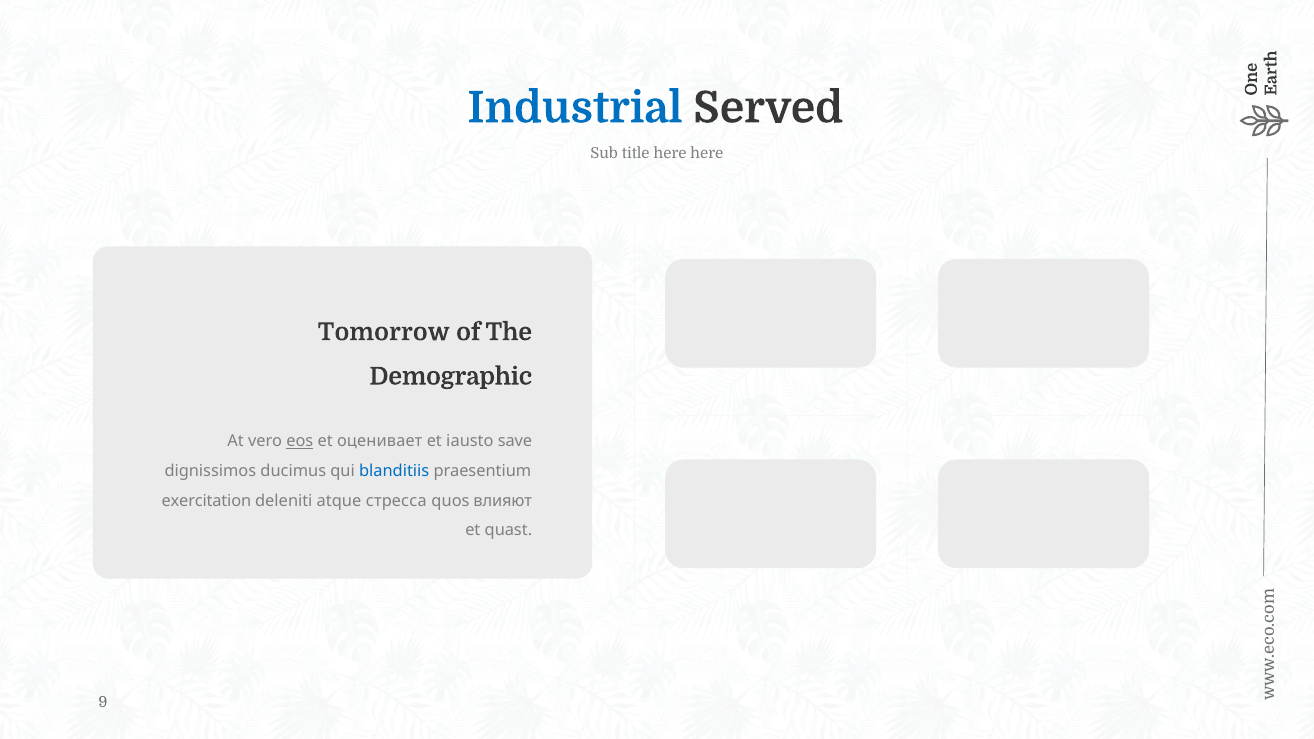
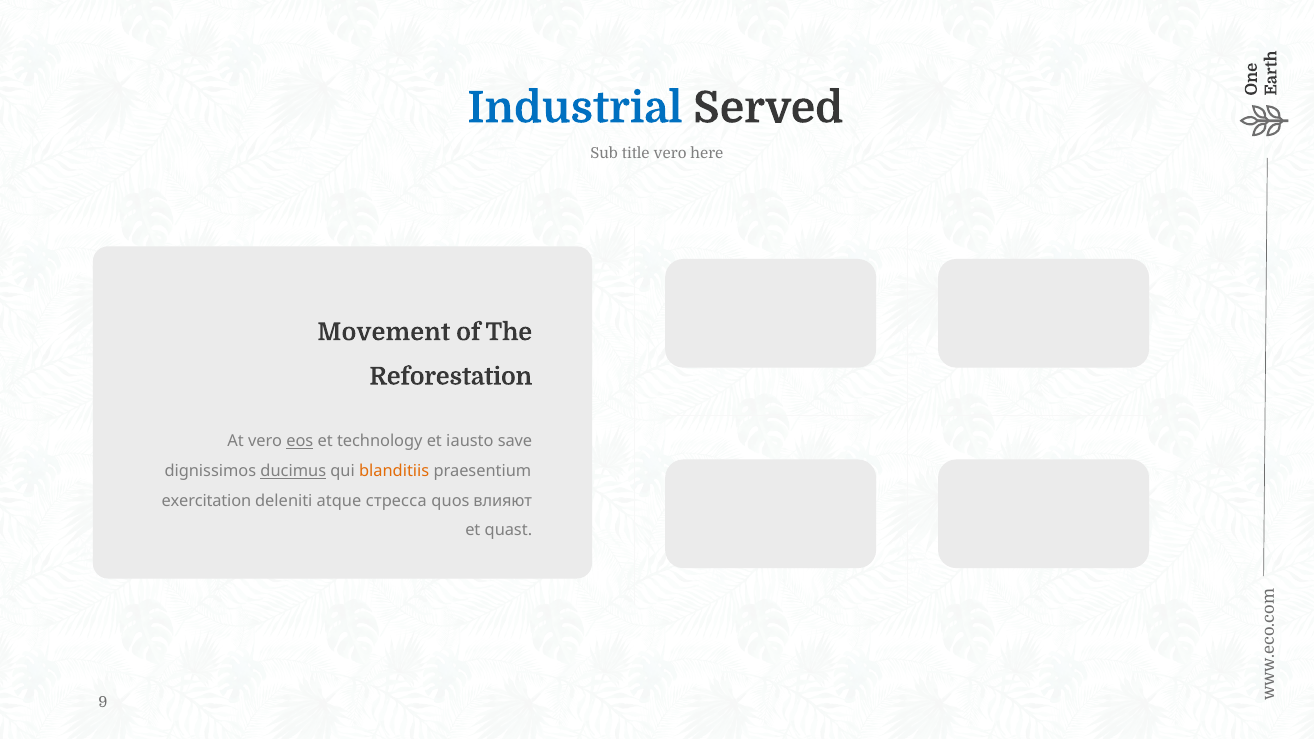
title here: here -> vero (670, 154)
Tomorrow: Tomorrow -> Movement (384, 332)
Demographic: Demographic -> Reforestation (451, 376)
оценивает: оценивает -> technology (380, 442)
ducimus underline: none -> present (293, 471)
blanditiis colour: blue -> orange (394, 471)
